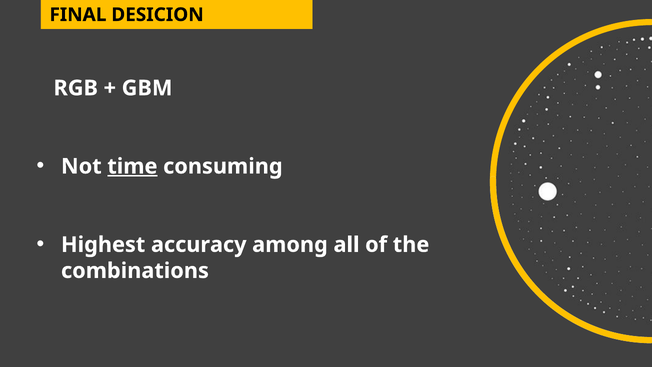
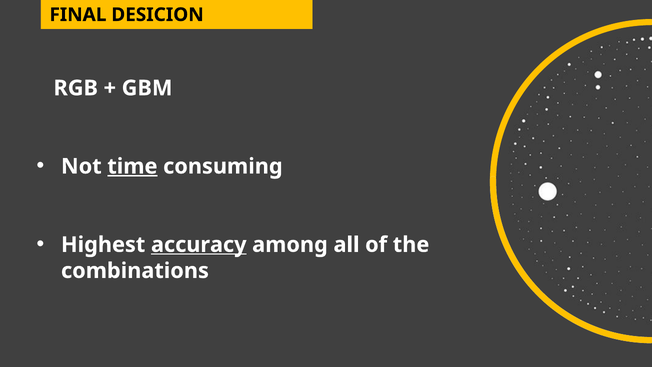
accuracy underline: none -> present (199, 245)
